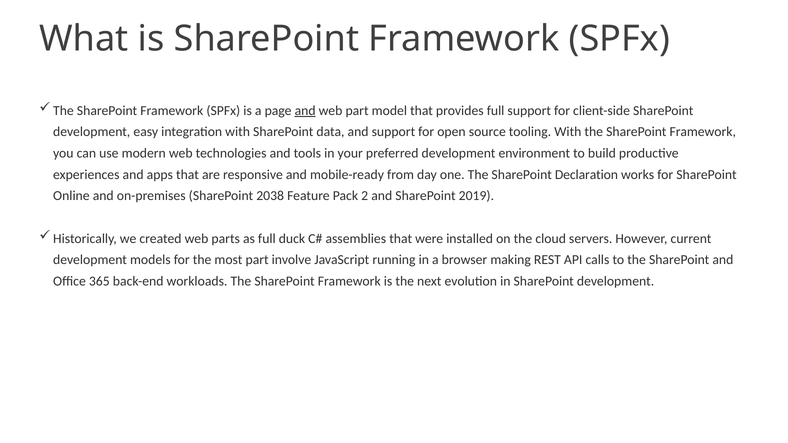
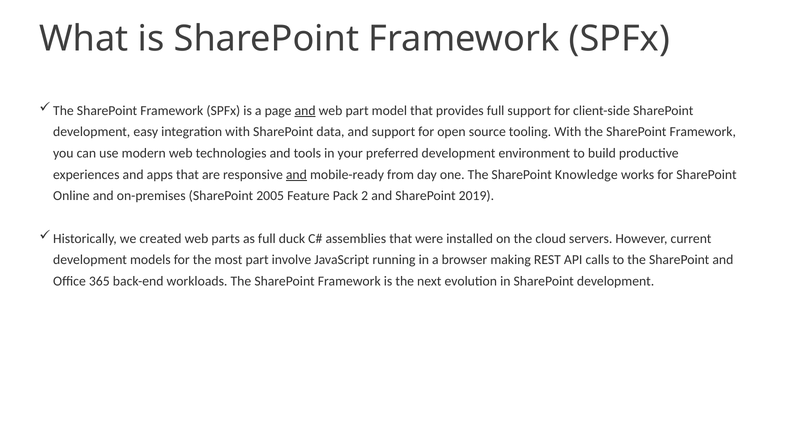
and underline: none -> present (296, 175)
Declaration: Declaration -> Knowledge (586, 175)
2038: 2038 -> 2005 (270, 196)
